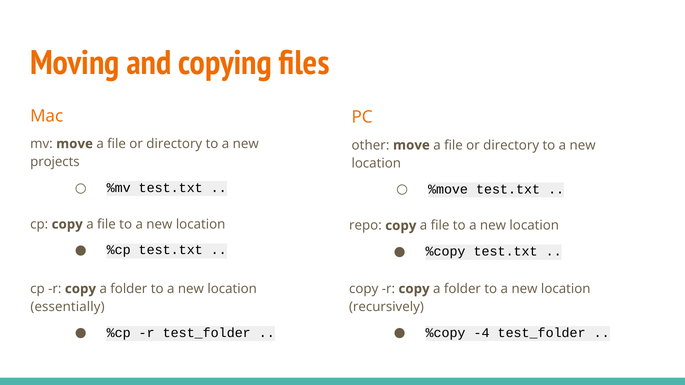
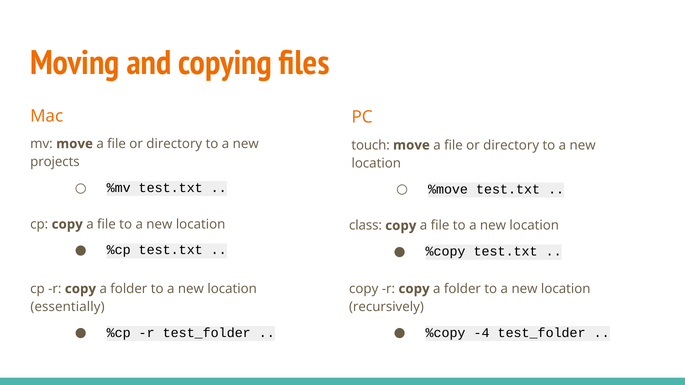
other: other -> touch (371, 145)
repo: repo -> class (365, 226)
